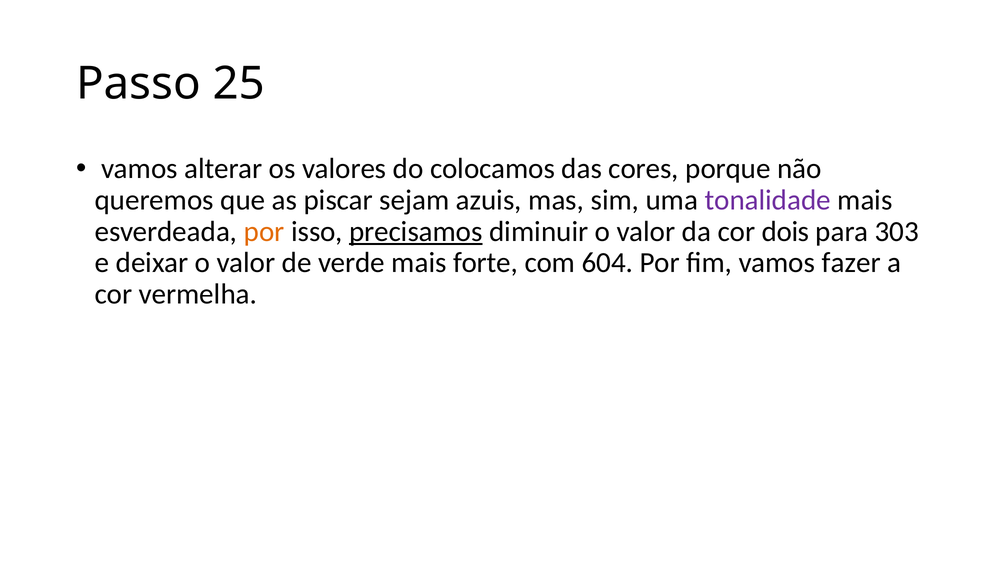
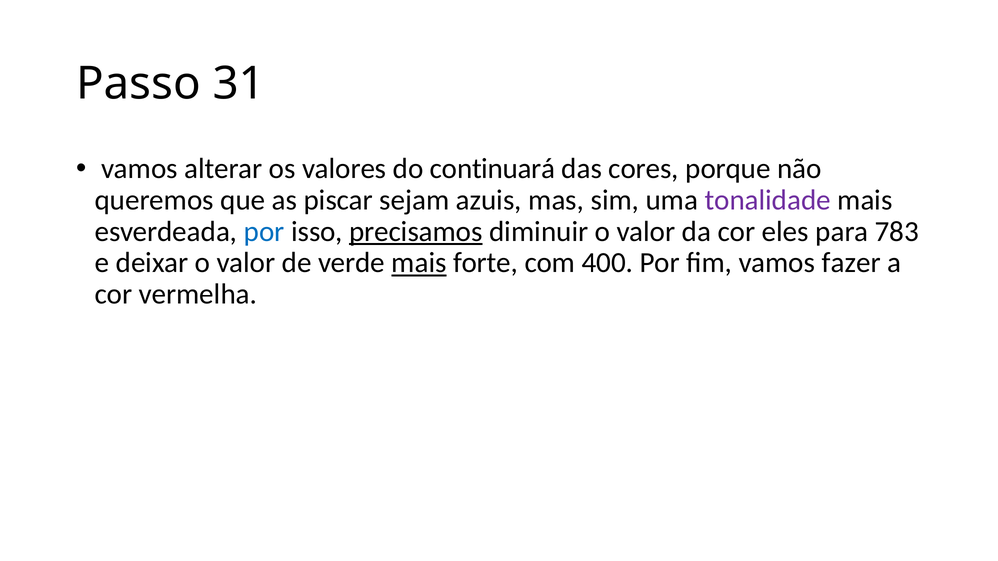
25: 25 -> 31 (239, 84)
colocamos: colocamos -> continuará (493, 169)
por colour: orange -> blue (264, 232)
dois: dois -> eles (785, 232)
303: 303 -> 783 (897, 232)
mais underline: none -> present (419, 263)
604: 604 -> 400 (608, 263)
